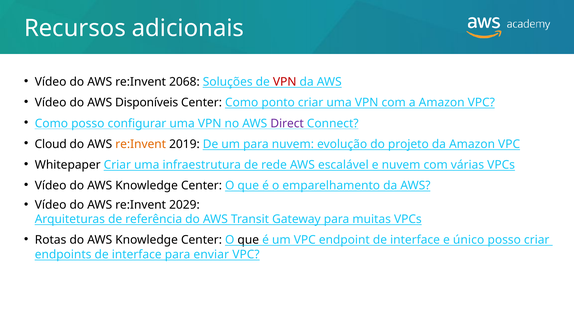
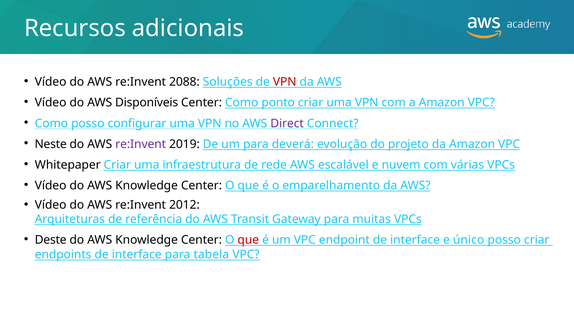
2068: 2068 -> 2088 (184, 82)
Cloud: Cloud -> Neste (51, 144)
re:Invent colour: orange -> purple (141, 144)
para nuvem: nuvem -> deverá (293, 144)
2029: 2029 -> 2012 (184, 205)
Rotas: Rotas -> Deste (51, 240)
que colour: black -> red (248, 240)
enviar: enviar -> tabela (211, 255)
